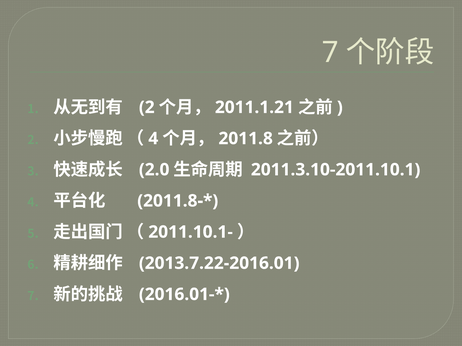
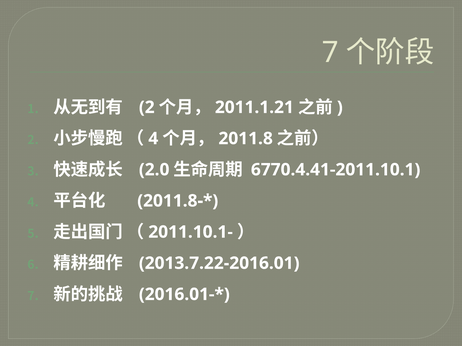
2011.3.10-2011.10.1: 2011.3.10-2011.10.1 -> 6770.4.41-2011.10.1 (336, 170)
